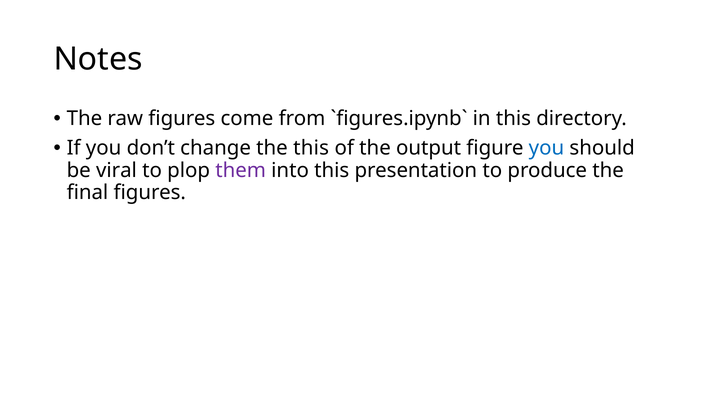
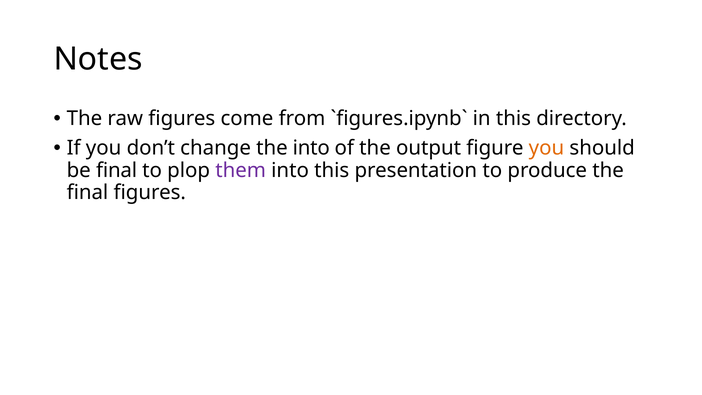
the this: this -> into (311, 148)
you colour: blue -> orange (546, 148)
be viral: viral -> final (117, 170)
